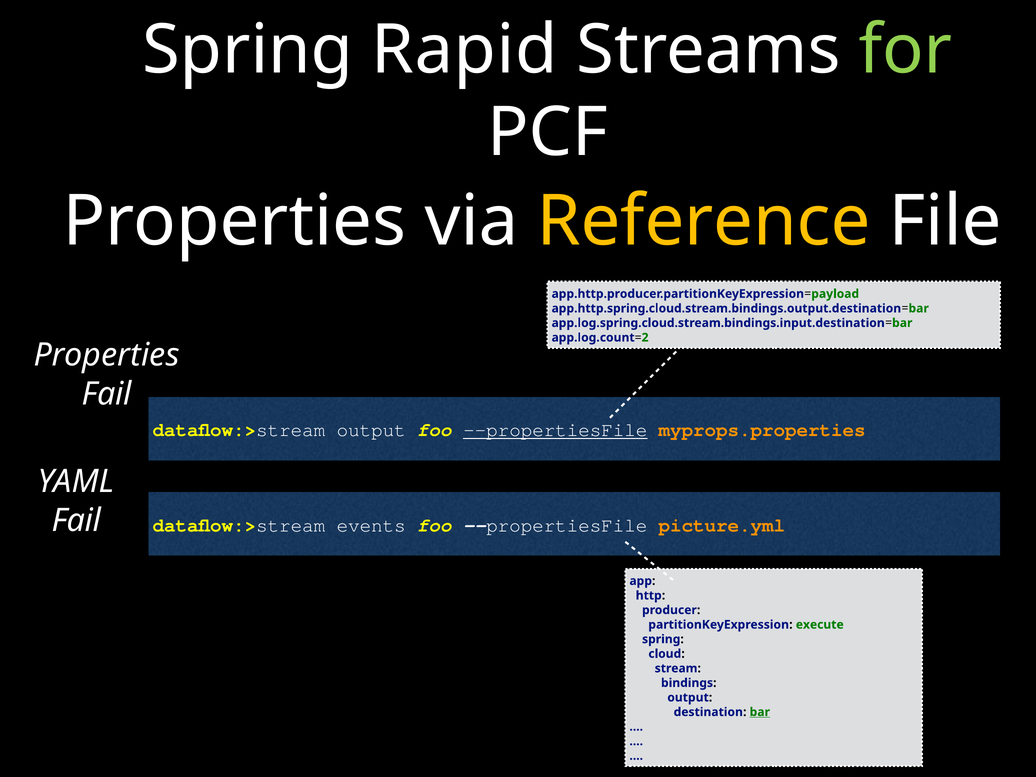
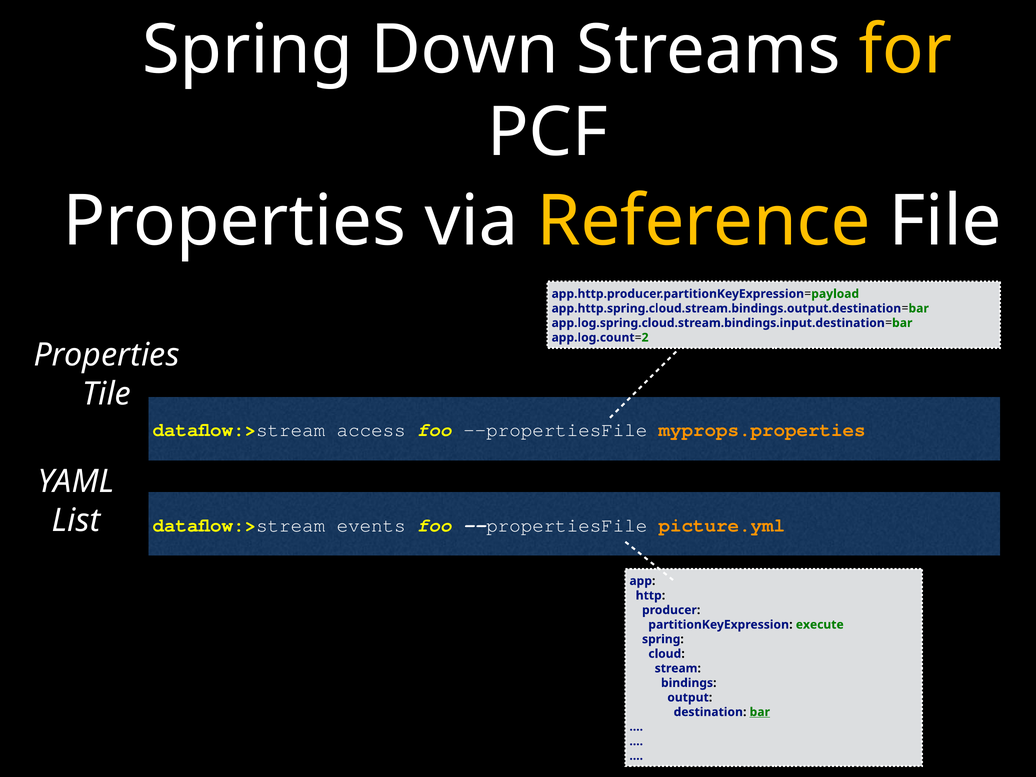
Rapid: Rapid -> Down (465, 50)
for colour: light green -> yellow (905, 50)
Fail: Fail -> Tile (107, 394)
dataflow:>stream output: output -> access (371, 430)
--propertiesFile underline: present -> none (555, 430)
Fail: Fail -> List (76, 521)
